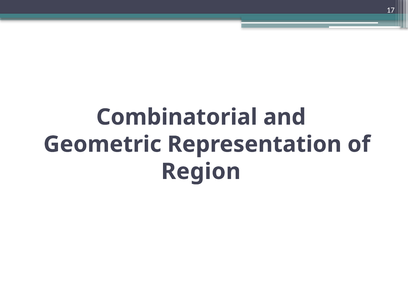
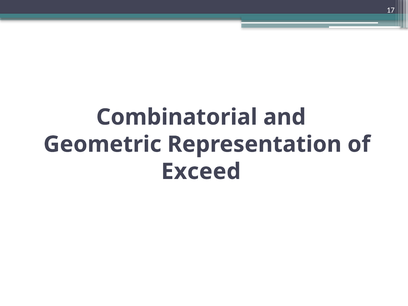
Region: Region -> Exceed (201, 171)
